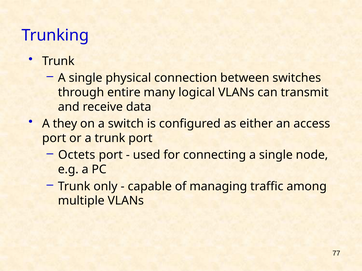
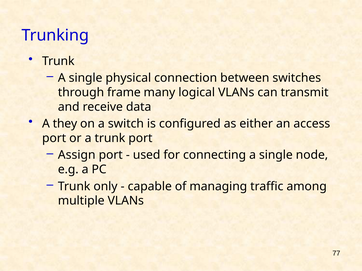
entire: entire -> frame (124, 93)
Octets: Octets -> Assign (77, 155)
